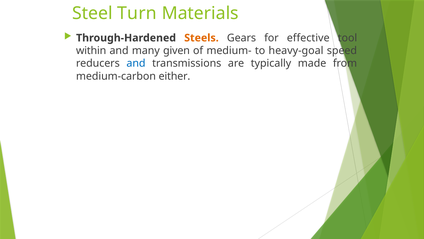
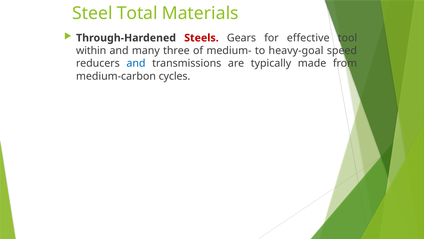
Turn: Turn -> Total (137, 13)
Steels colour: orange -> red (201, 38)
given: given -> three (176, 51)
either: either -> cycles (174, 76)
